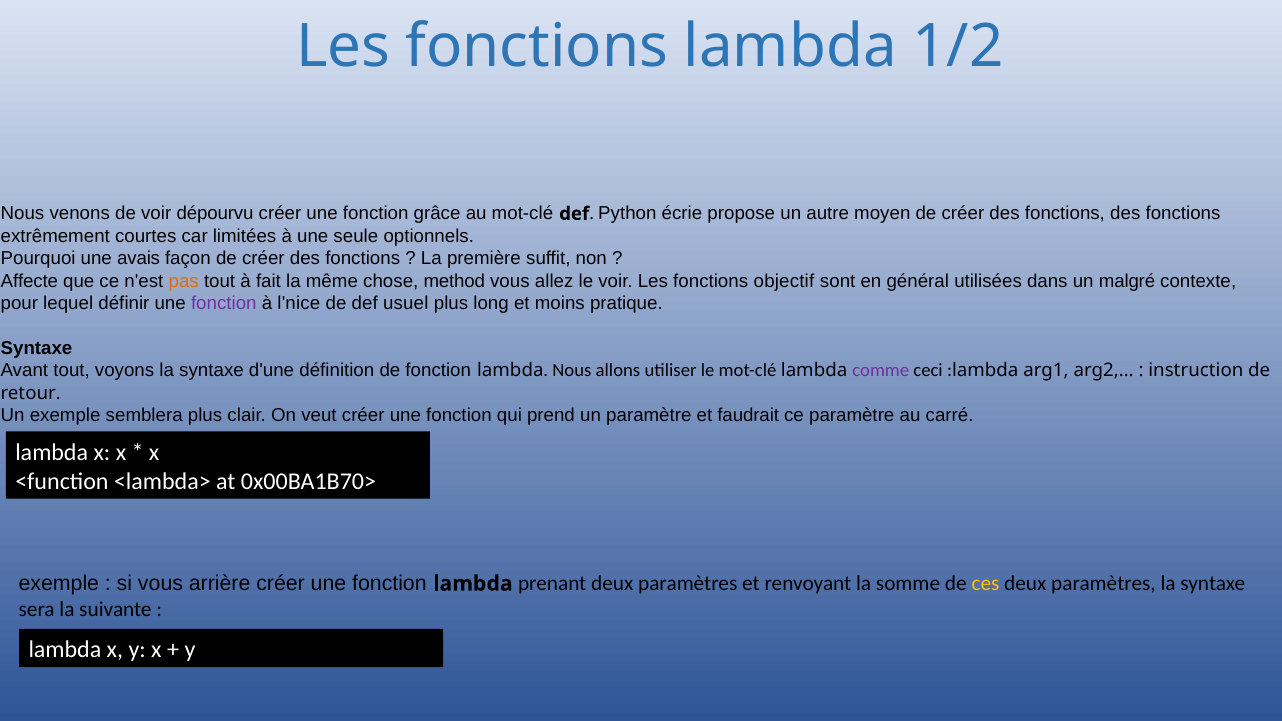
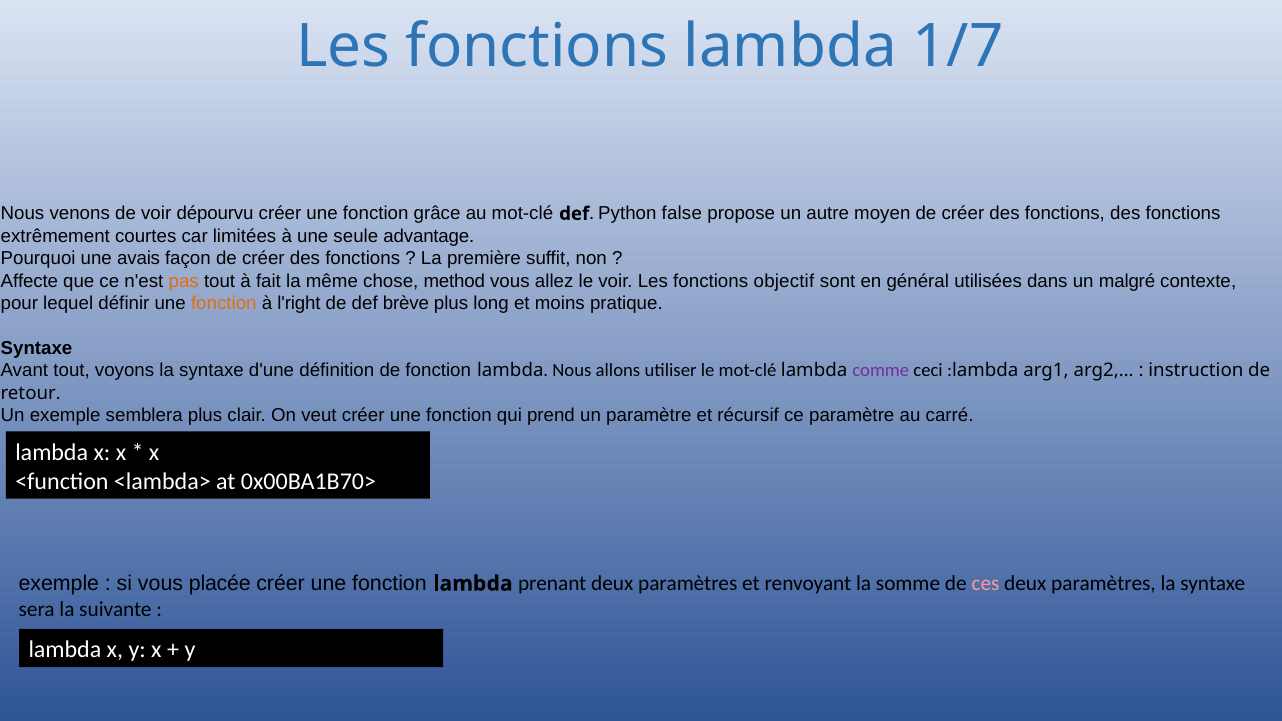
1/2: 1/2 -> 1/7 (958, 47)
écrie: écrie -> false (682, 214)
optionnels: optionnels -> advantage (429, 236)
fonction colour: purple -> orange (224, 304)
l'nice: l'nice -> l'right (299, 304)
usuel: usuel -> brève (406, 304)
faudrait: faudrait -> récursif (748, 416)
arrière: arrière -> placée (220, 584)
ces colour: yellow -> pink (985, 584)
